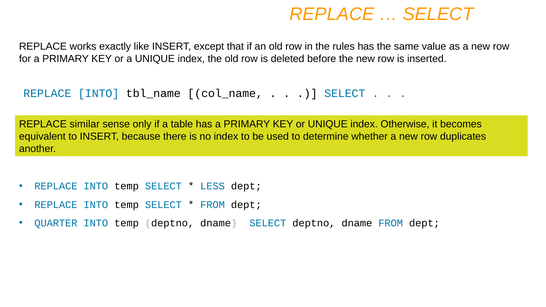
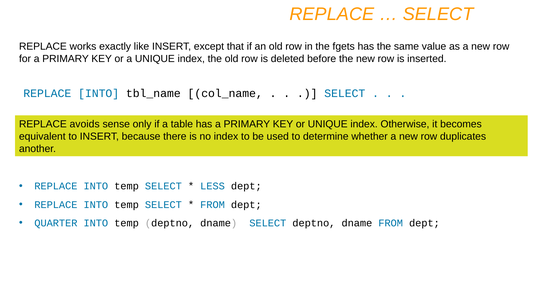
rules: rules -> fgets (344, 46)
similar: similar -> avoids (85, 124)
